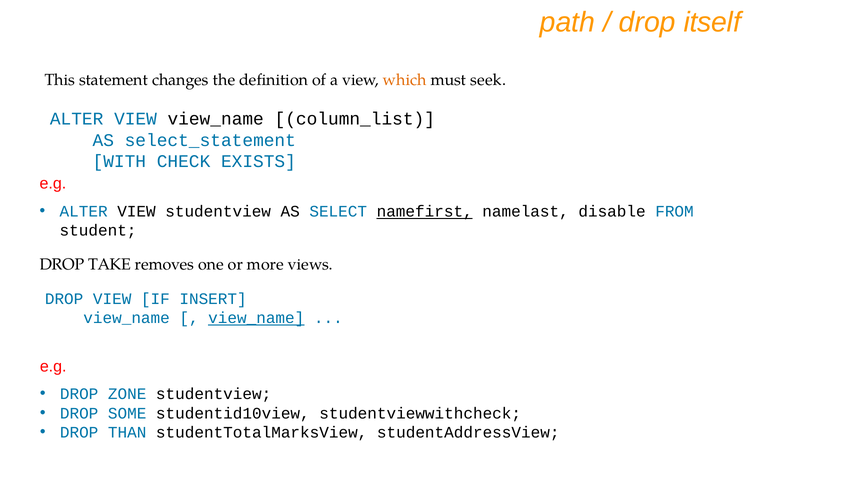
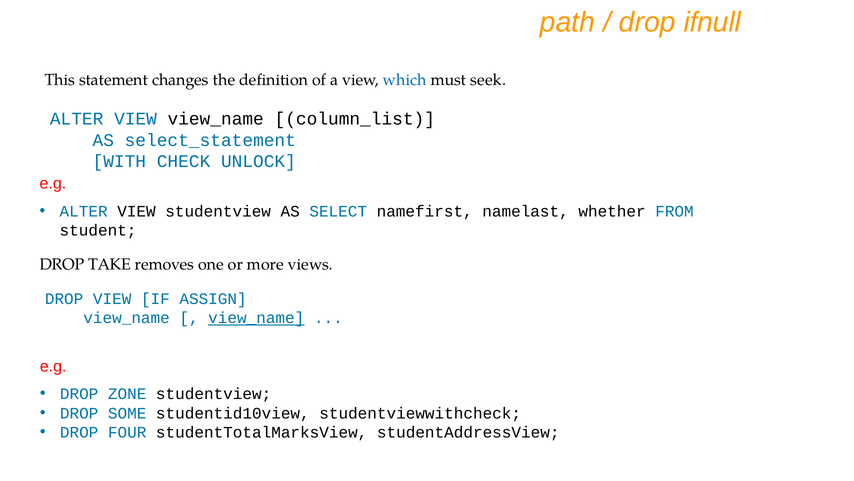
itself: itself -> ifnull (712, 22)
which colour: orange -> blue (405, 80)
EXISTS: EXISTS -> UNLOCK (258, 161)
namefirst underline: present -> none (425, 211)
disable: disable -> whether (612, 211)
INSERT: INSERT -> ASSIGN (213, 299)
THAN: THAN -> FOUR (127, 432)
